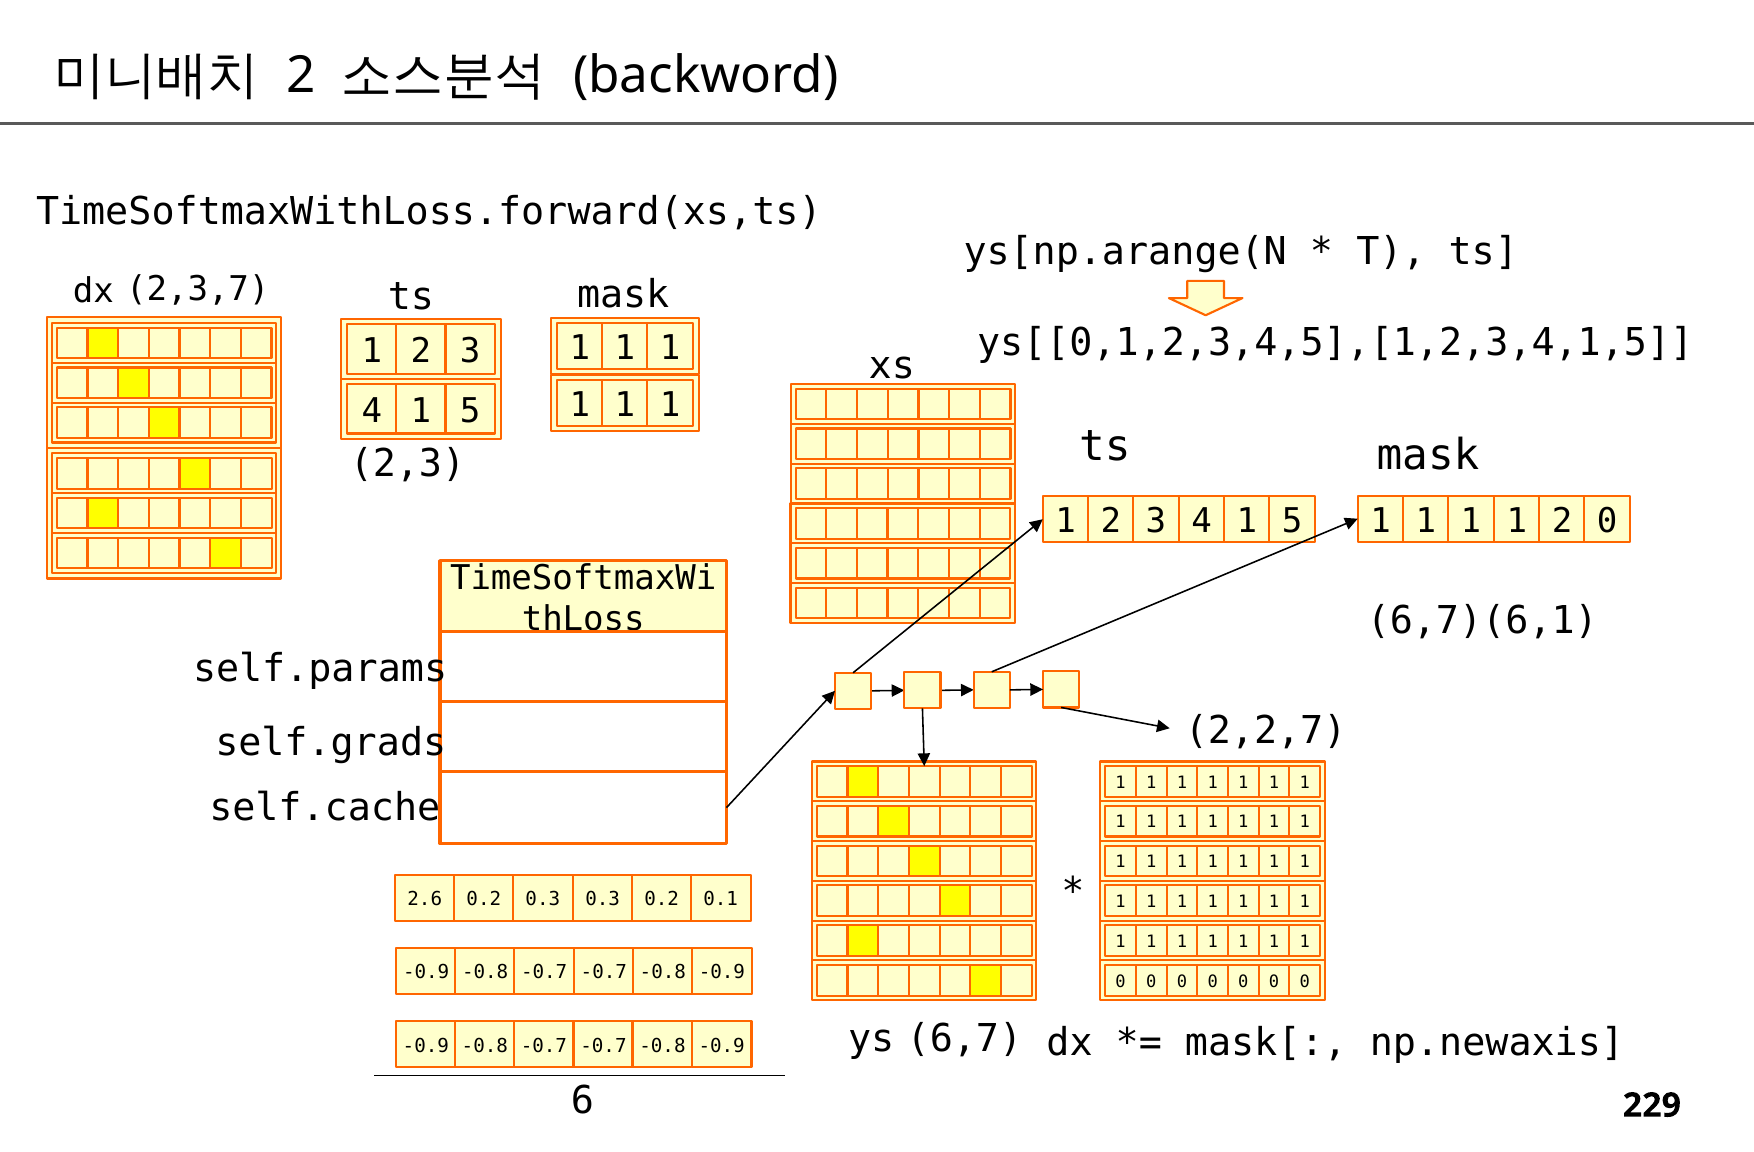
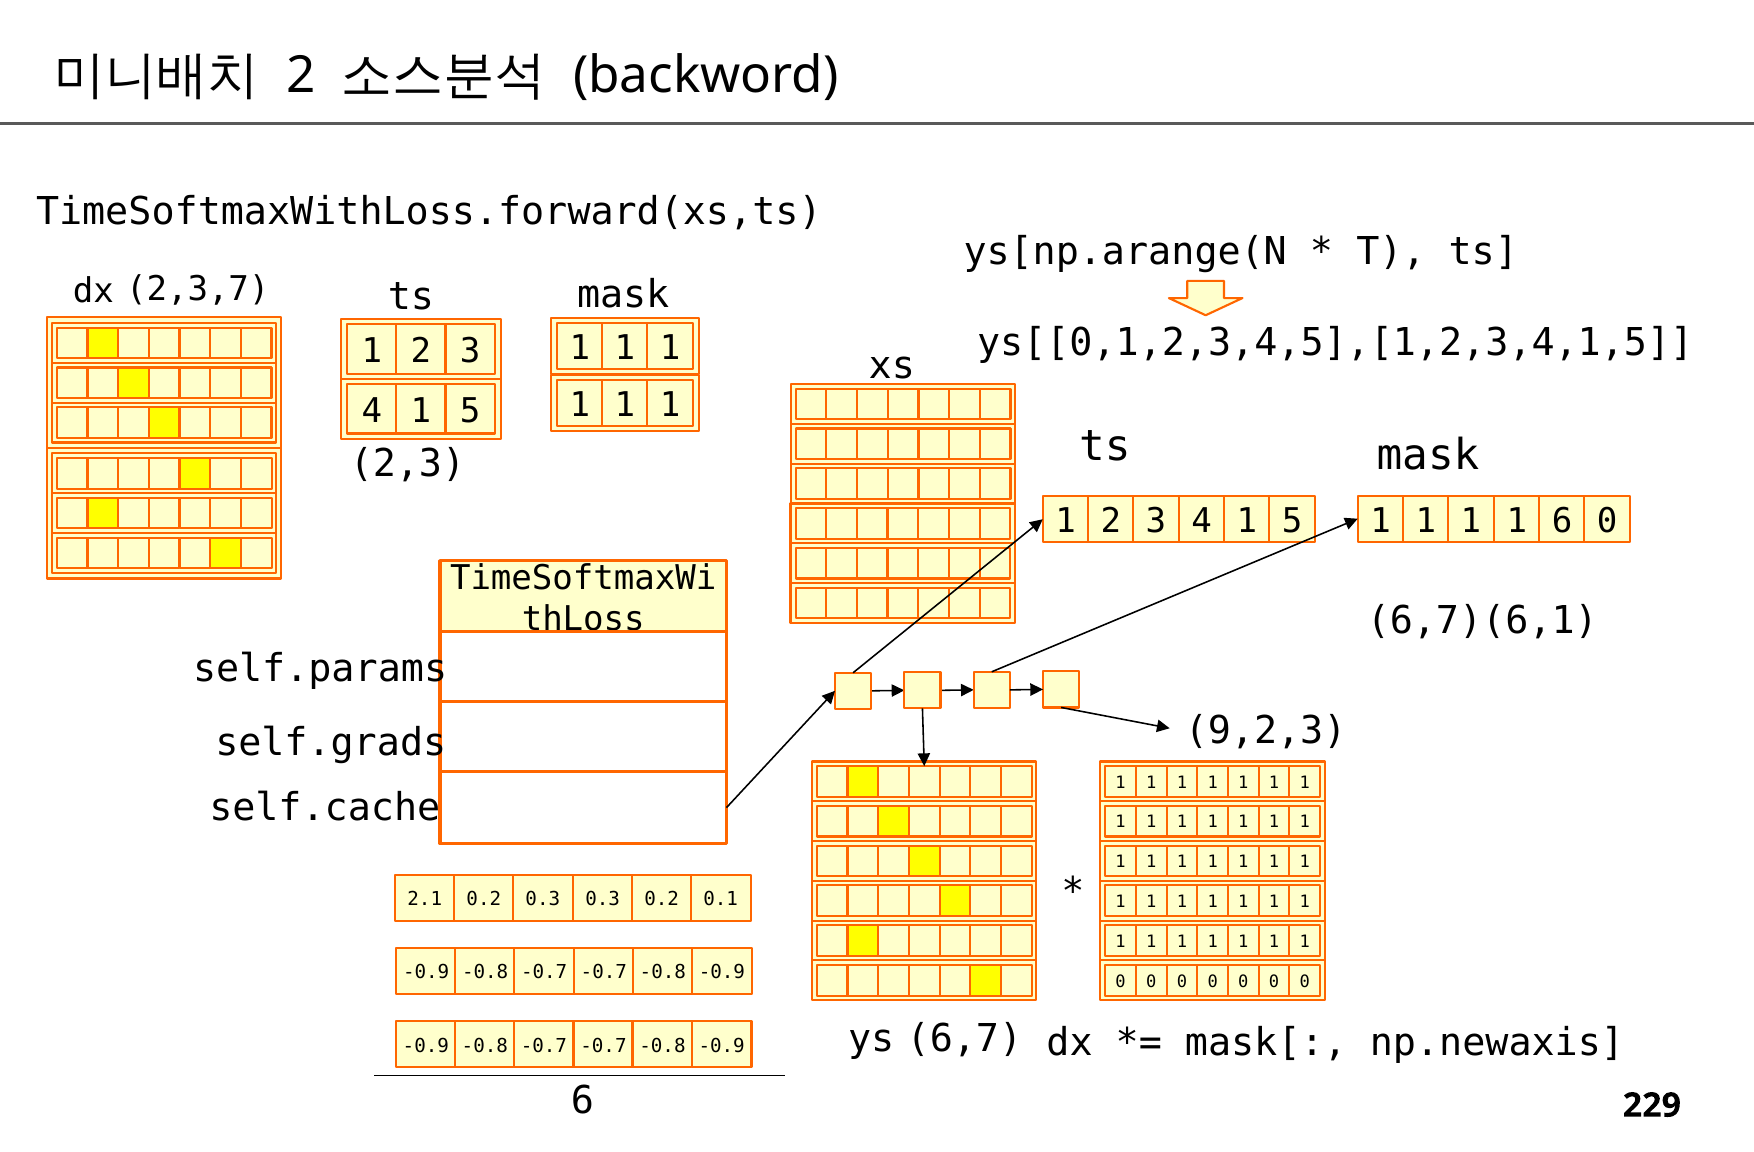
5 1 2: 2 -> 6 (1562, 521)
2,2,7: 2,2,7 -> 9,2,3 (1266, 731)
2.6: 2.6 -> 2.1 (425, 899)
